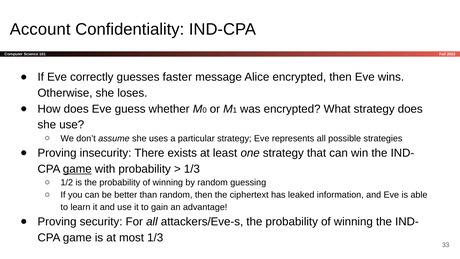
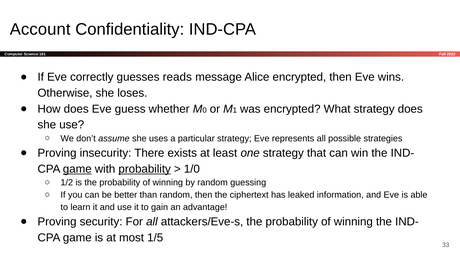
faster: faster -> reads (177, 77)
probability underline: none -> present (145, 169)
1/3: 1/3 -> 1/0 (192, 169)
most 1/3: 1/3 -> 1/5 (155, 237)
